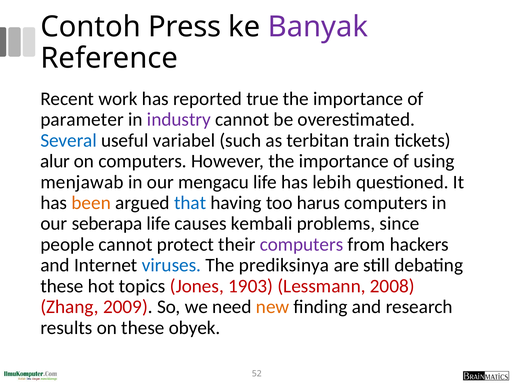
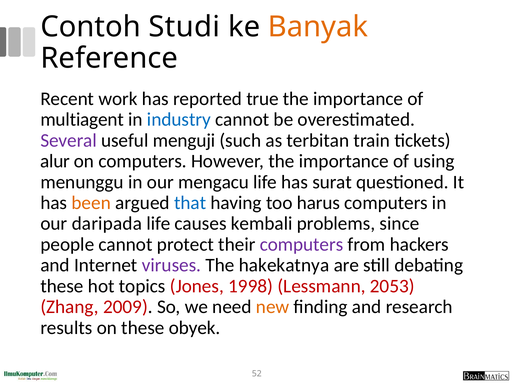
Press: Press -> Studi (184, 27)
Banyak colour: purple -> orange (318, 27)
parameter: parameter -> multiagent (82, 119)
industry colour: purple -> blue (179, 119)
Several colour: blue -> purple (69, 140)
variabel: variabel -> menguji (184, 140)
menjawab: menjawab -> menunggu (82, 182)
lebih: lebih -> surat (332, 182)
seberapa: seberapa -> daripada (107, 223)
viruses colour: blue -> purple (171, 265)
prediksinya: prediksinya -> hakekatnya (284, 265)
1903: 1903 -> 1998 (251, 286)
2008: 2008 -> 2053 (392, 286)
